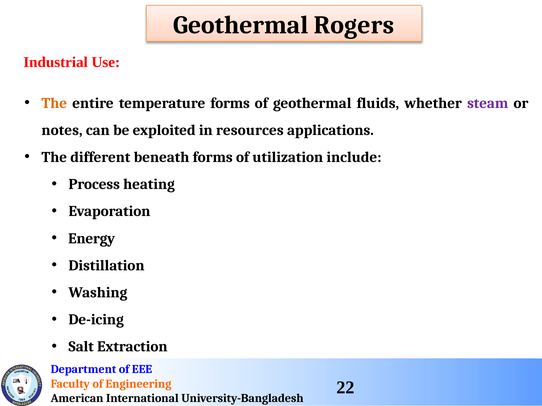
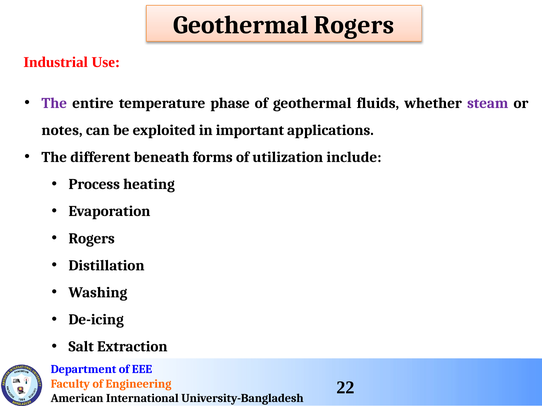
The colour: orange -> purple (54, 103)
temperature forms: forms -> phase (230, 103)
resources: resources -> important (250, 130)
Energy: Energy -> Rogers (92, 239)
